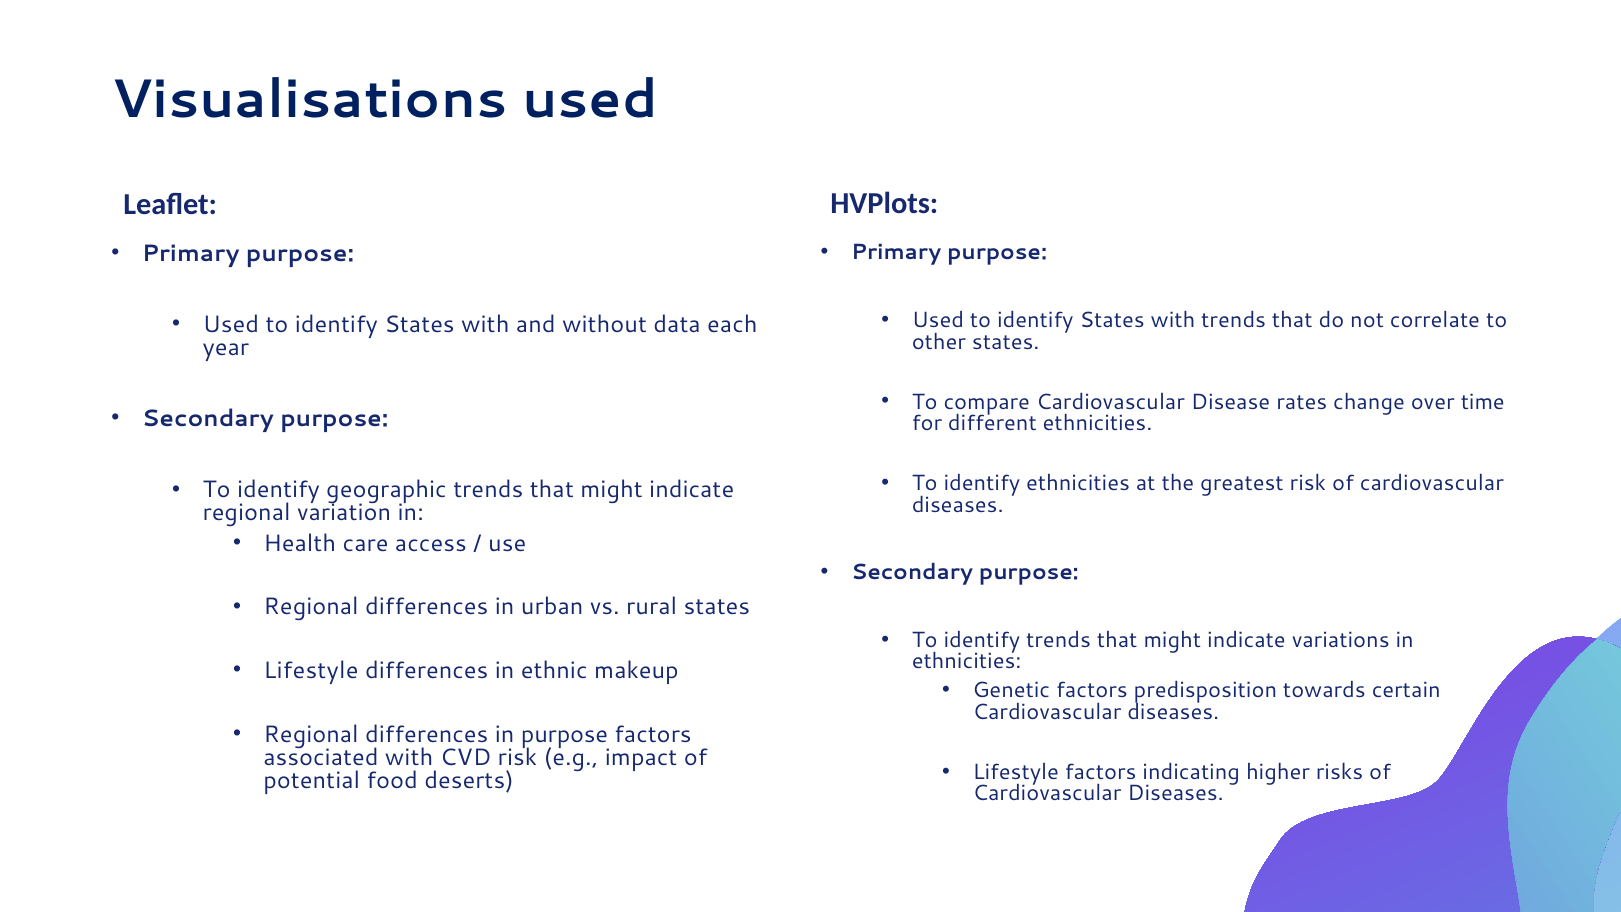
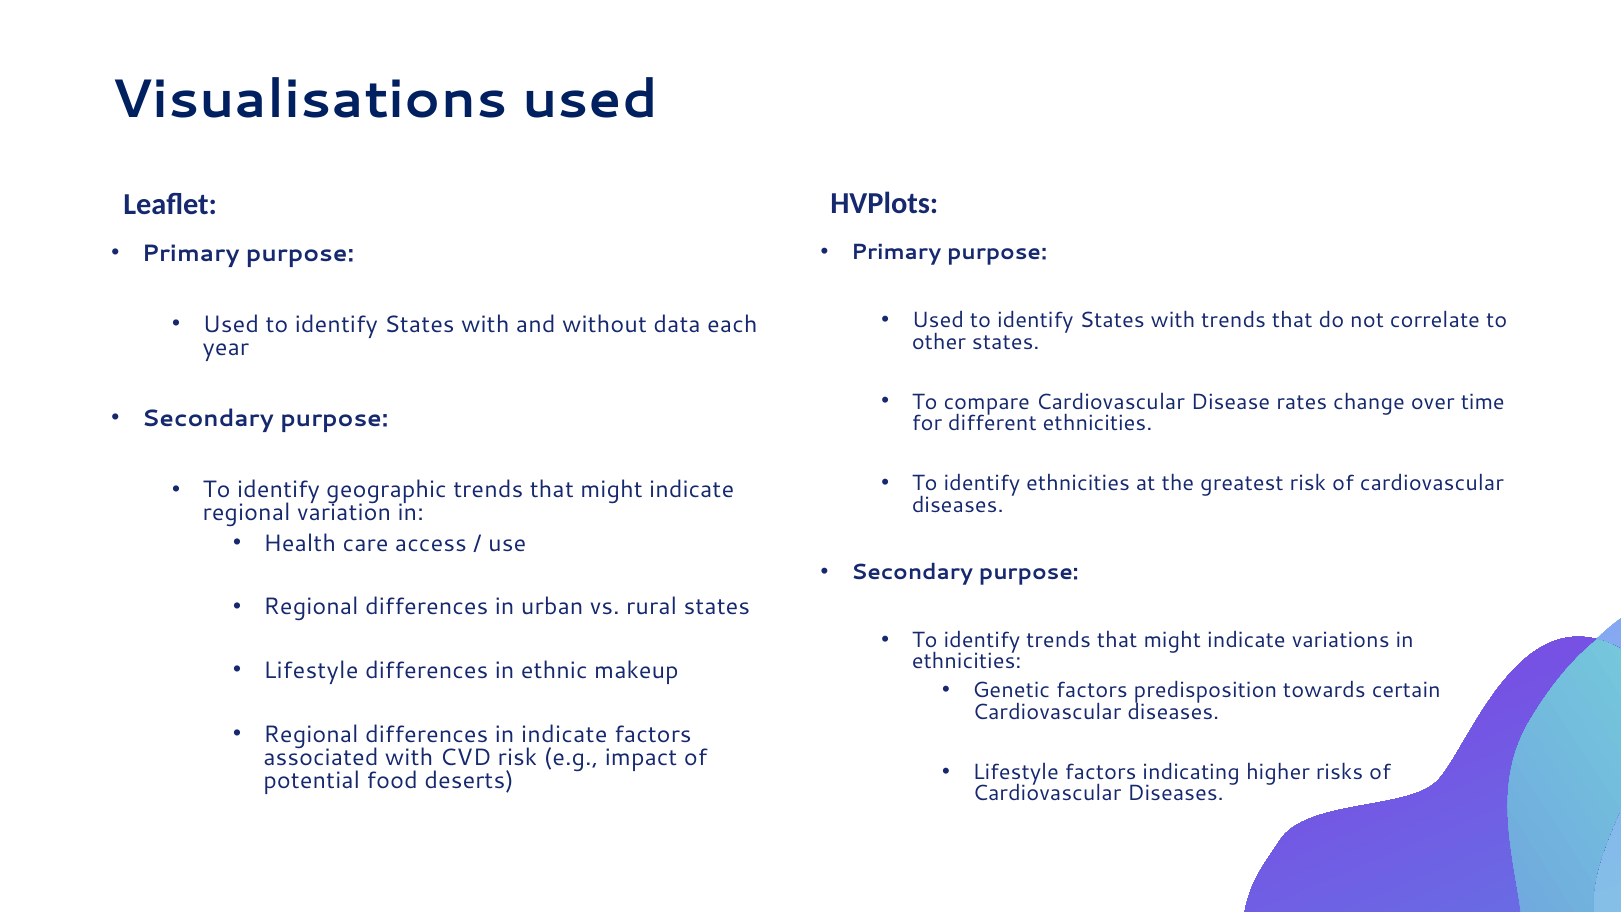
in purpose: purpose -> indicate (564, 734)
